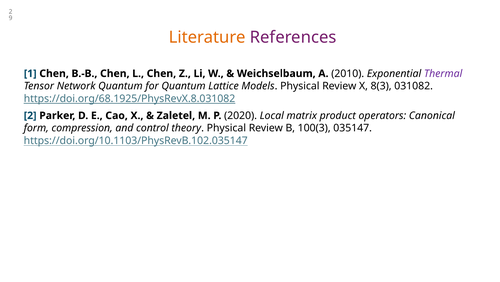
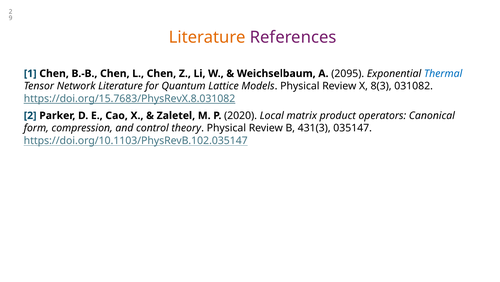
2010: 2010 -> 2095 (348, 73)
Thermal colour: purple -> blue (443, 73)
Network Quantum: Quantum -> Literature (121, 86)
https://doi.org/68.1925/PhysRevX.8.031082: https://doi.org/68.1925/PhysRevX.8.031082 -> https://doi.org/15.7683/PhysRevX.8.031082 (129, 98)
100(3: 100(3 -> 431(3 (314, 128)
